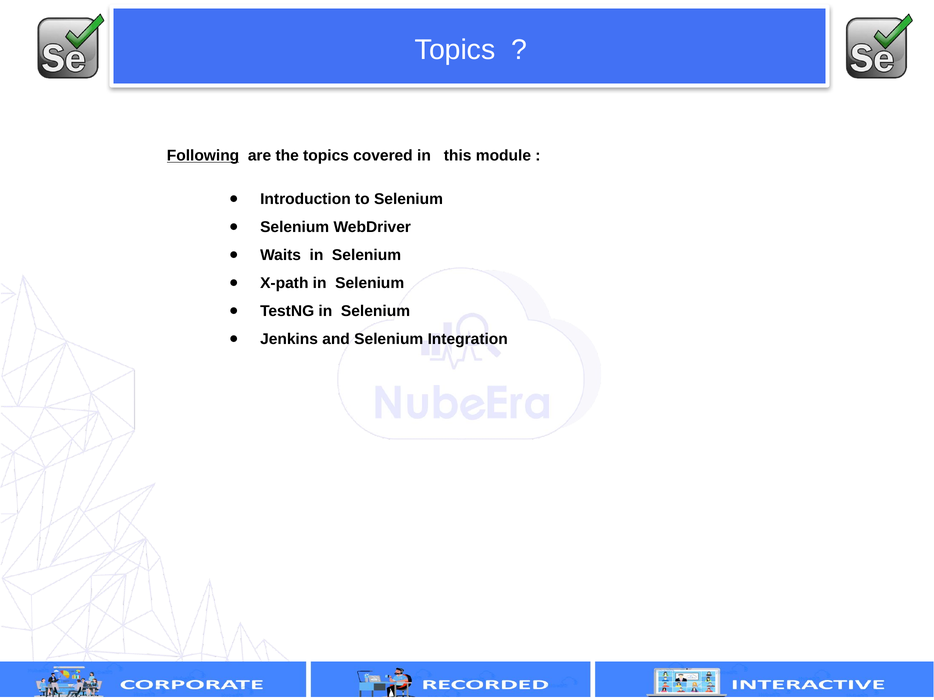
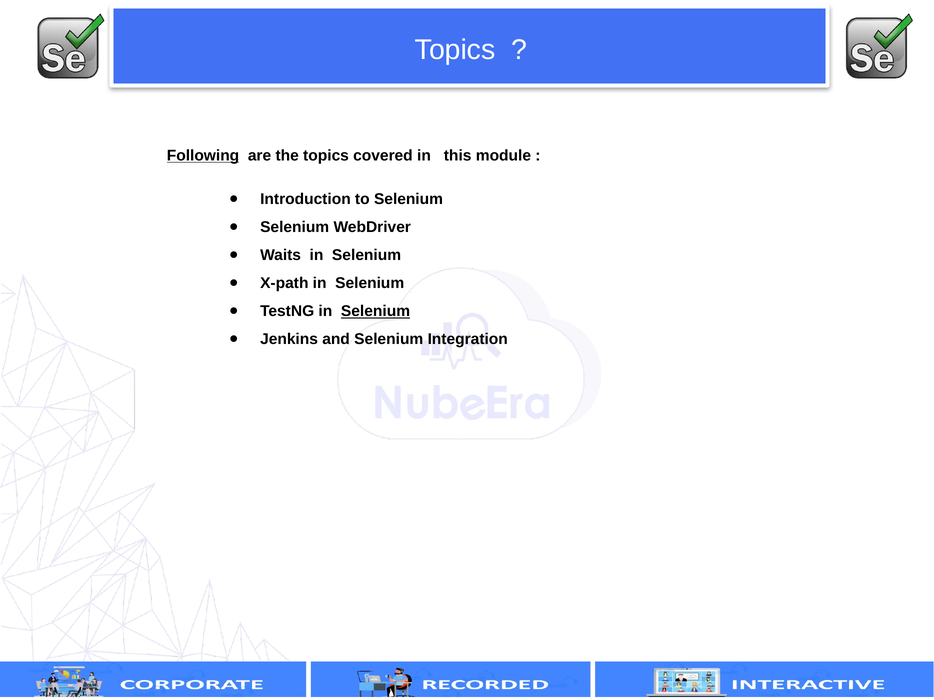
Selenium underline: none -> present (376, 311)
